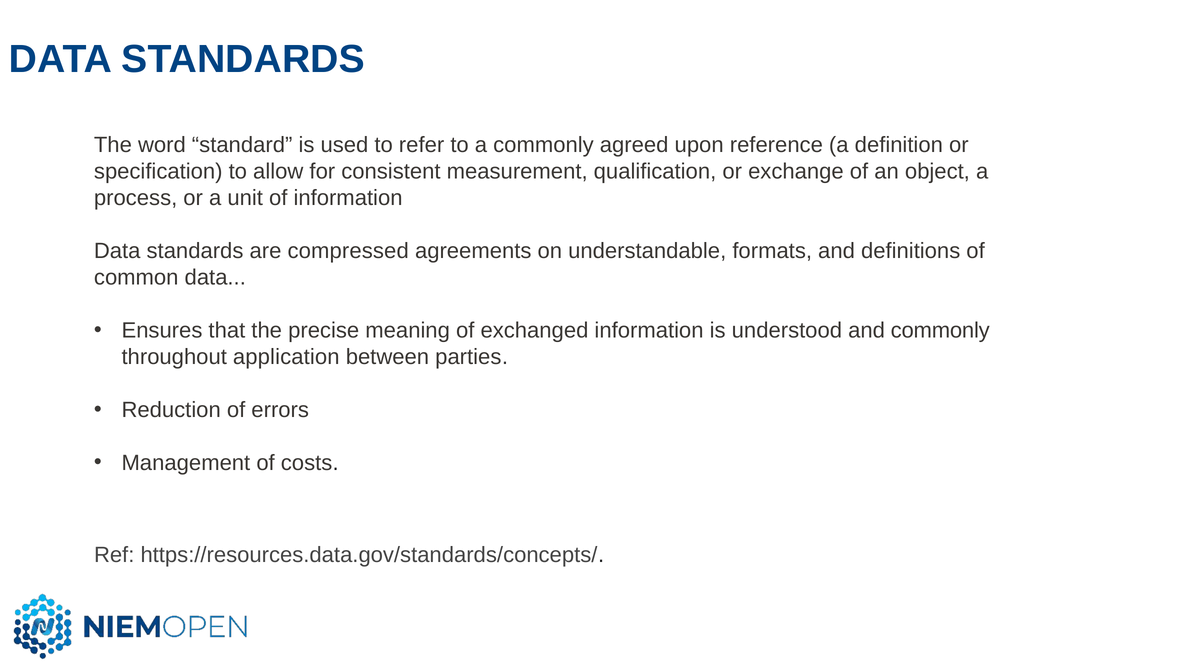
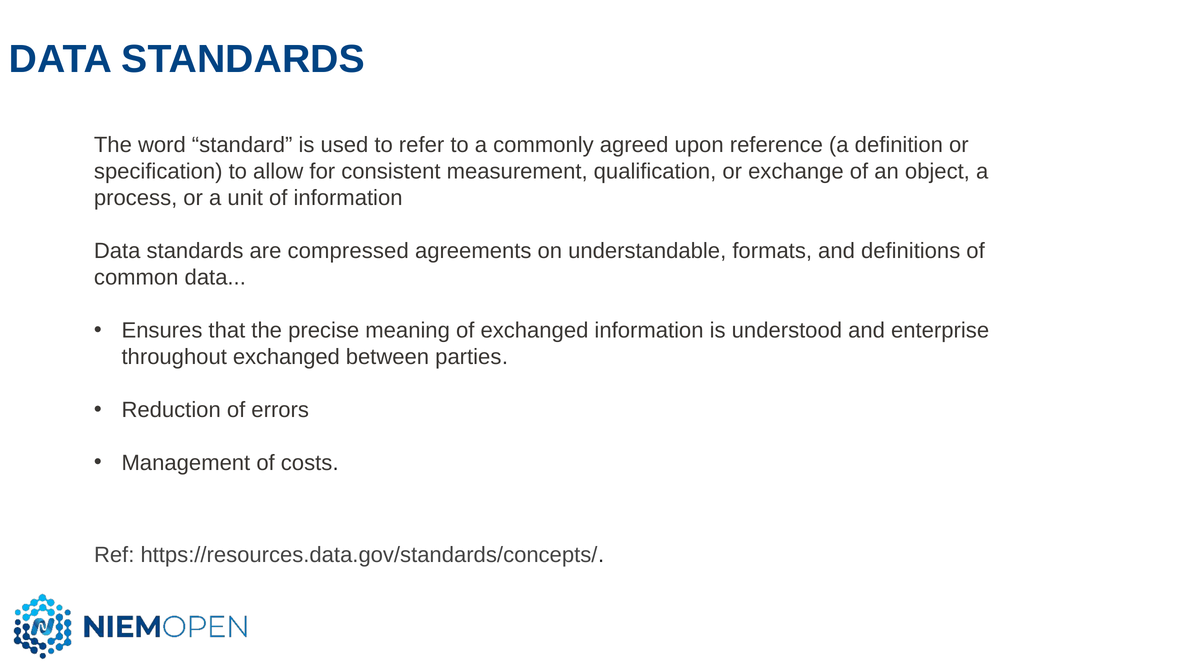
and commonly: commonly -> enterprise (940, 331)
throughout application: application -> exchanged (286, 357)
